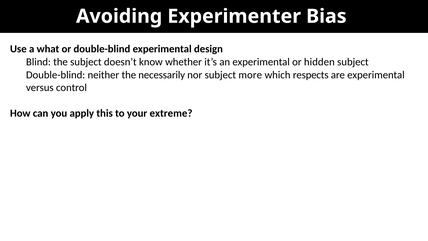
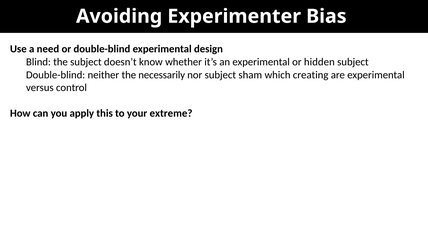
what: what -> need (48, 49)
more: more -> sham (250, 75)
respects: respects -> creating (311, 75)
